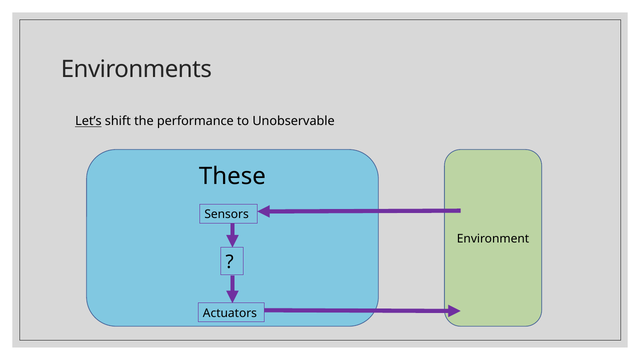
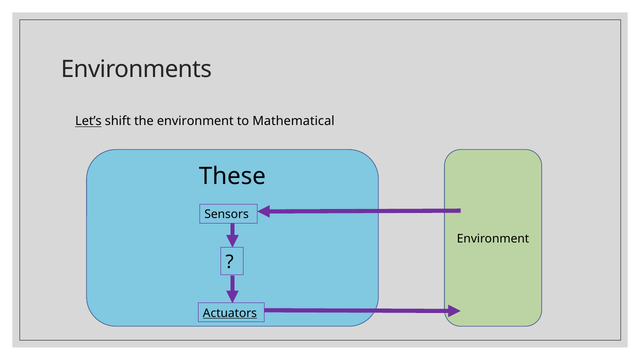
the performance: performance -> environment (195, 121)
Unobservable: Unobservable -> Mathematical (293, 121)
Actuators underline: none -> present (230, 313)
